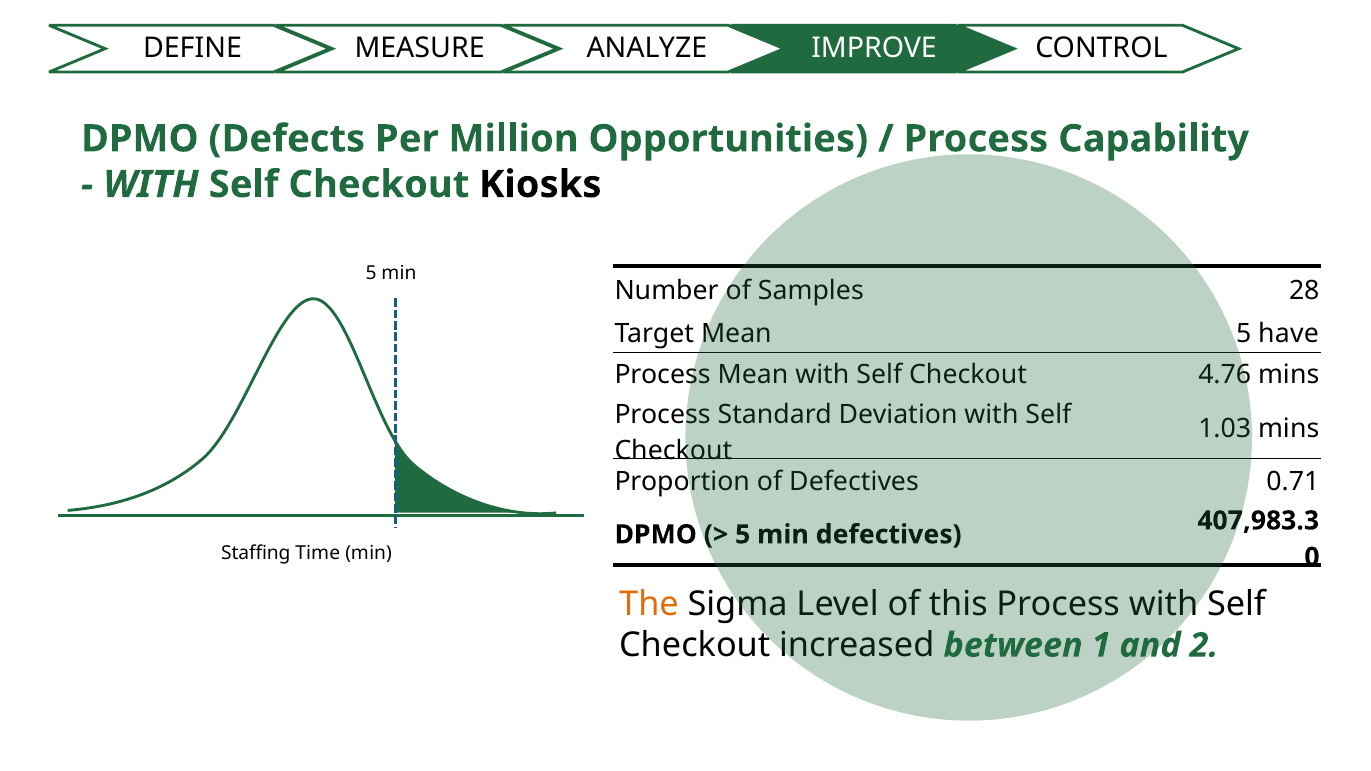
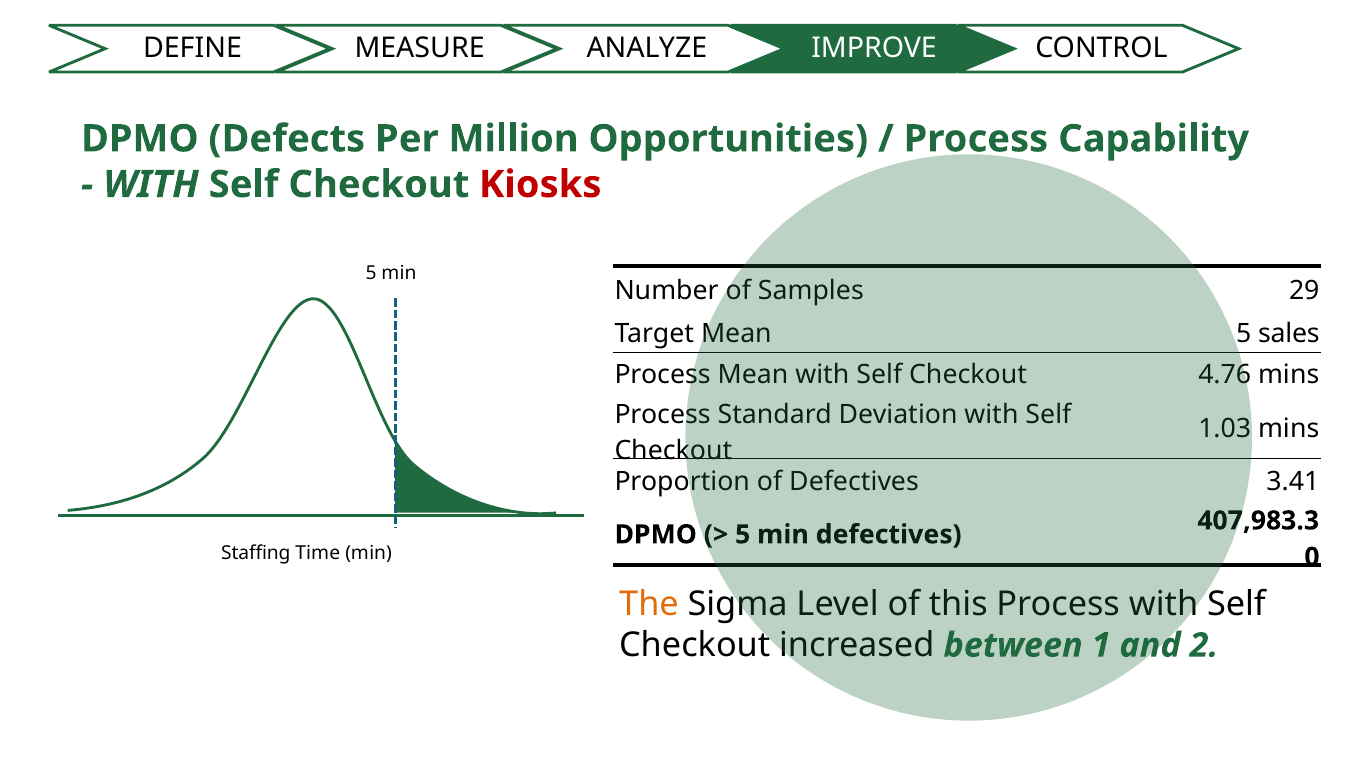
Kiosks colour: black -> red (540, 185)
28: 28 -> 29 (1304, 290)
have: have -> sales (1289, 333)
0.71: 0.71 -> 3.41 (1293, 482)
